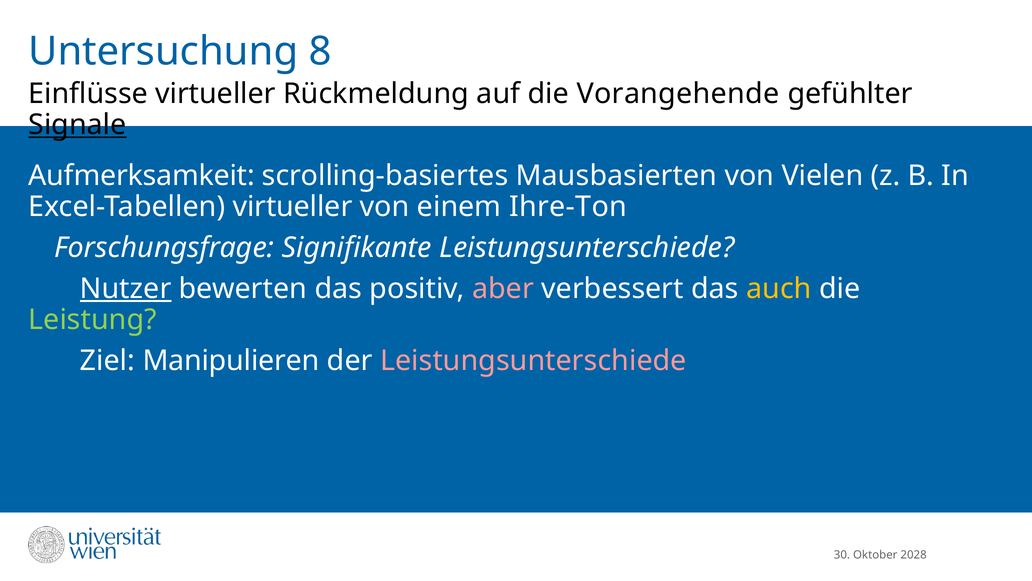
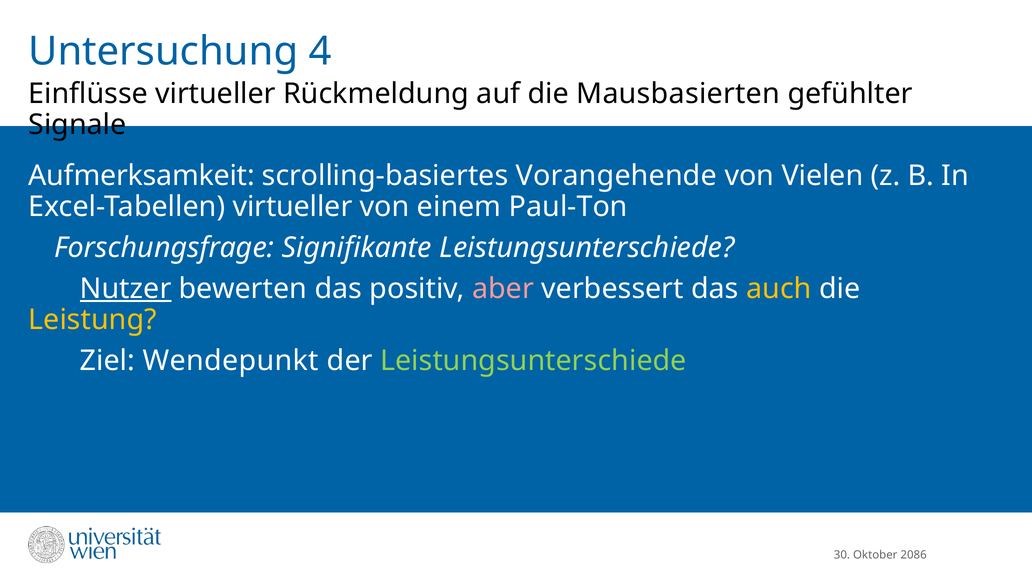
8: 8 -> 4 (320, 52)
Vorangehende: Vorangehende -> Mausbasierten (678, 94)
Signale underline: present -> none (77, 125)
Mausbasierten: Mausbasierten -> Vorangehende (616, 175)
Ihre-Ton: Ihre-Ton -> Paul-Ton (568, 206)
Leistung colour: light green -> yellow (92, 319)
Manipulieren: Manipulieren -> Wendepunkt (231, 360)
Leistungsunterschiede colour: pink -> light green (533, 360)
2028: 2028 -> 2086 (914, 554)
